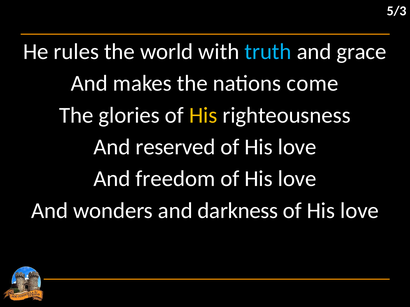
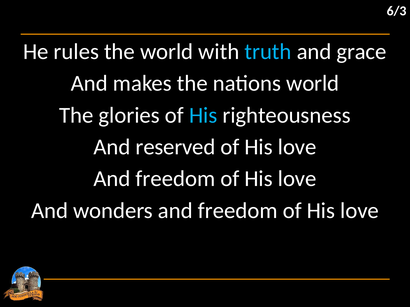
5/3: 5/3 -> 6/3 (397, 11)
nations come: come -> world (313, 83)
His colour: yellow -> light blue (203, 115)
wonders and darkness: darkness -> freedom (238, 211)
